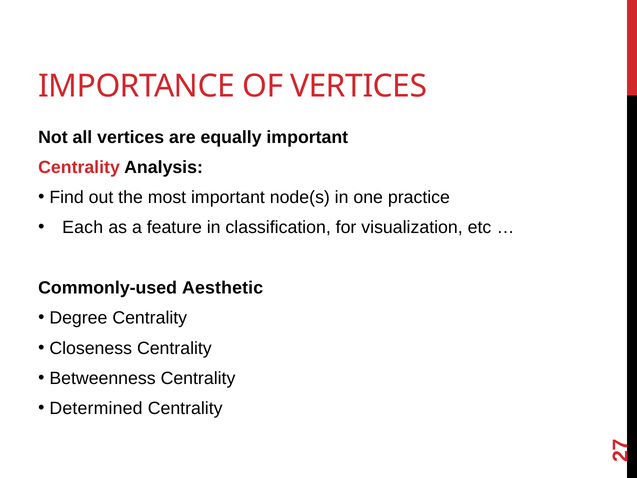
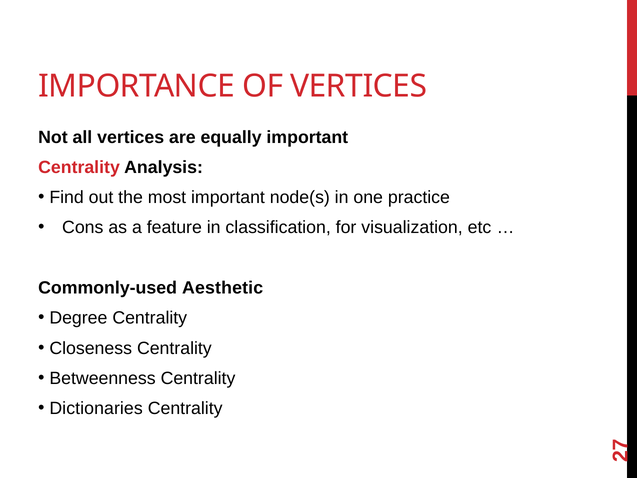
Each: Each -> Cons (83, 228)
Determined: Determined -> Dictionaries (96, 408)
